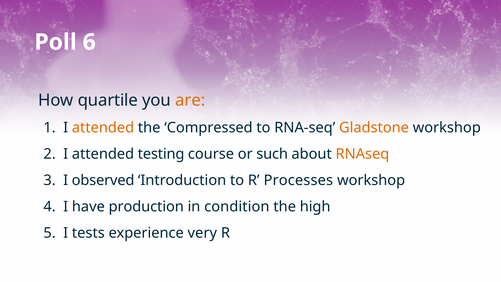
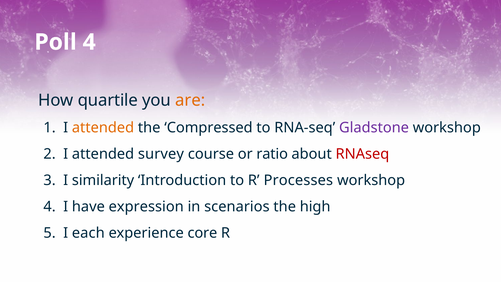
Poll 6: 6 -> 4 (89, 42)
Gladstone colour: orange -> purple (374, 128)
testing: testing -> survey (161, 154)
such: such -> ratio (272, 154)
RNAseq colour: orange -> red (362, 154)
observed: observed -> similarity (103, 180)
production: production -> expression (146, 206)
condition: condition -> scenarios (237, 206)
tests: tests -> each (88, 233)
very: very -> core (202, 233)
